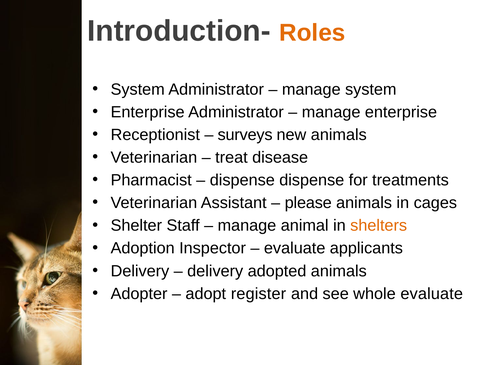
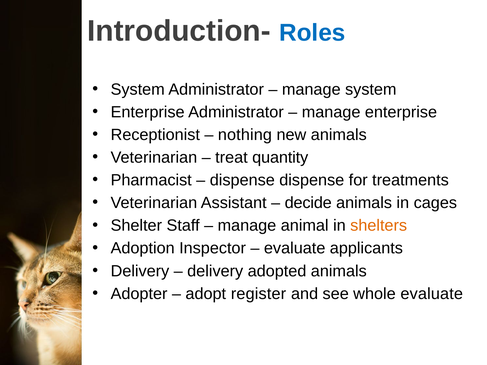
Roles colour: orange -> blue (312, 33)
surveys: surveys -> nothing (245, 135)
disease: disease -> quantity (280, 158)
please: please -> decide (308, 203)
